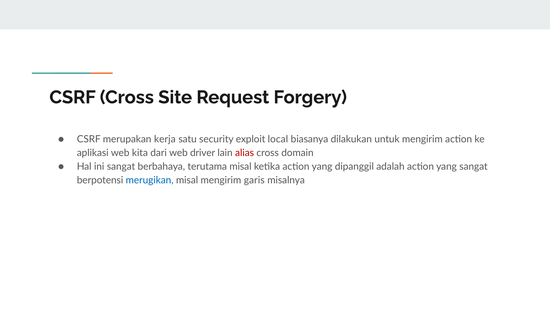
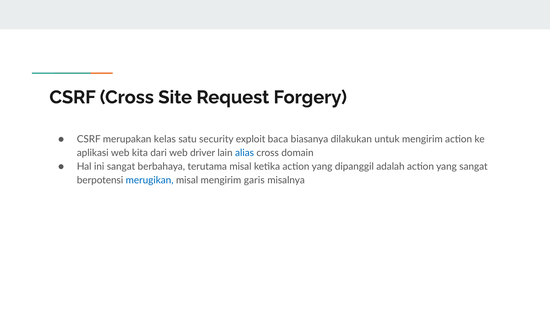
kerja: kerja -> kelas (165, 139)
local: local -> baca (278, 139)
alias colour: red -> blue (245, 153)
